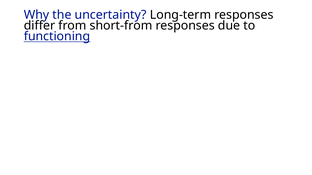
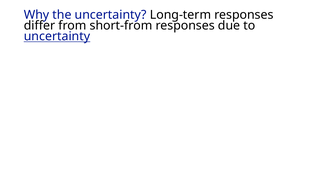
functioning: functioning -> uncertainty (57, 36)
